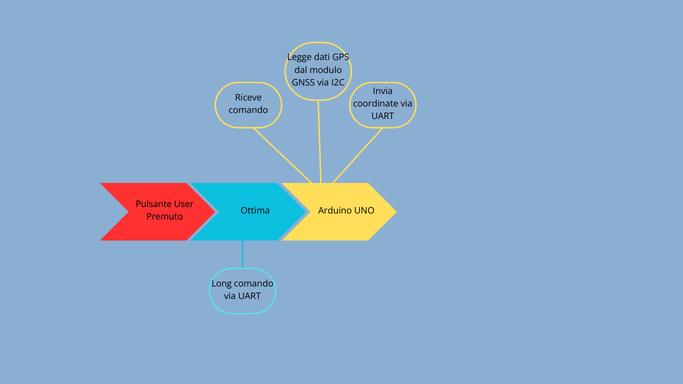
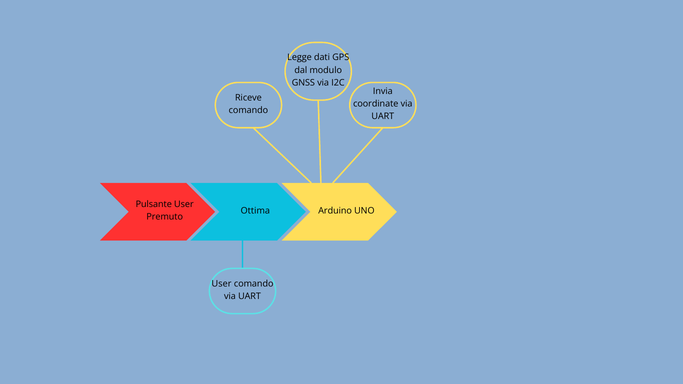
Long: Long -> User (222, 284)
